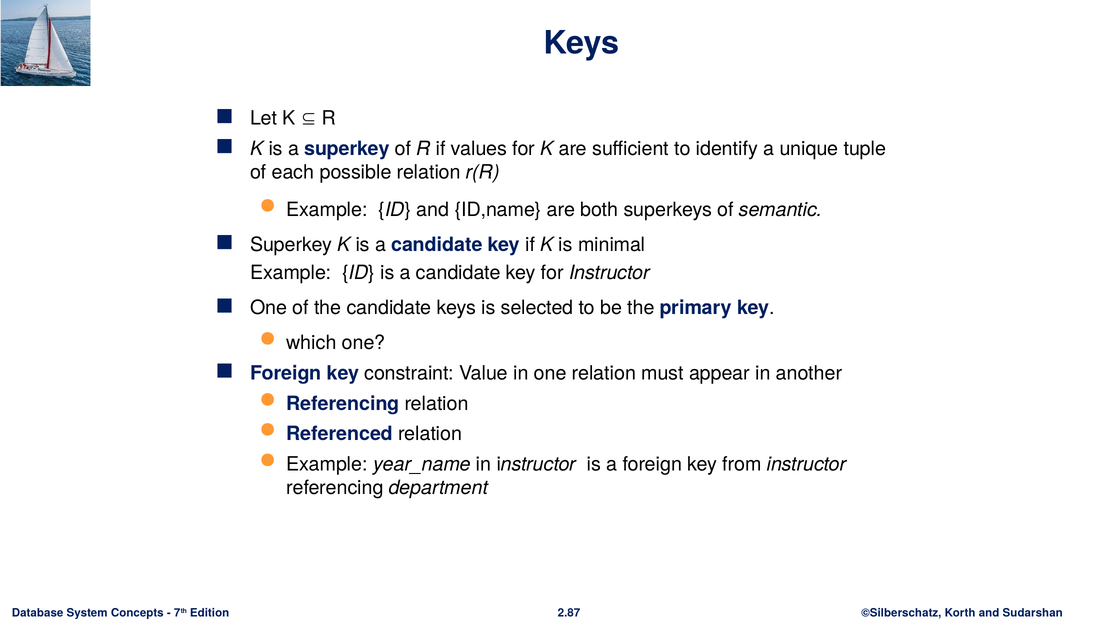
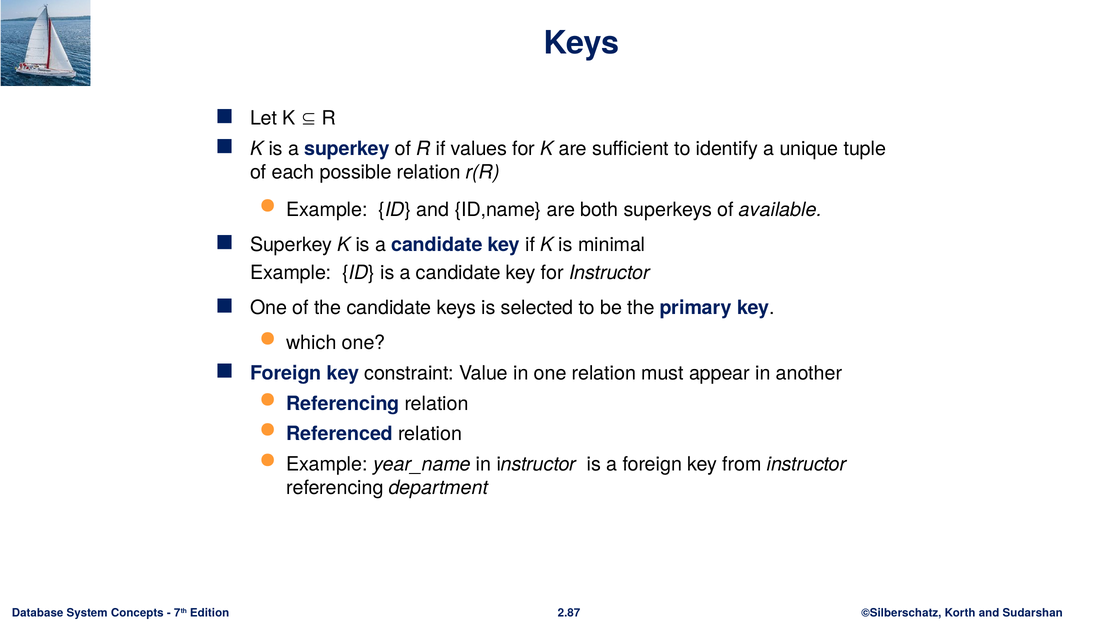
semantic: semantic -> available (781, 210)
